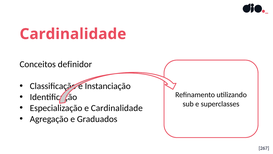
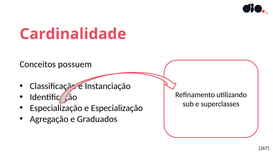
definidor: definidor -> possuem (75, 64)
e Cardinalidade: Cardinalidade -> Especialização (117, 108)
